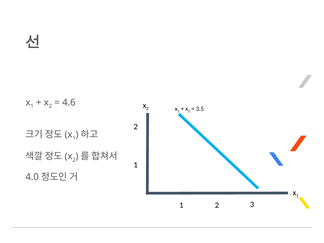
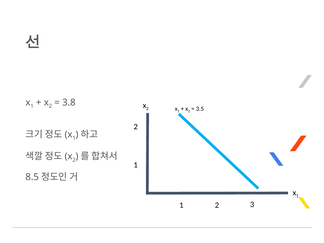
4.6: 4.6 -> 3.8 (69, 102)
4.0: 4.0 -> 8.5 (32, 177)
